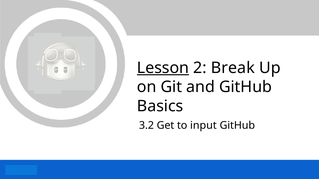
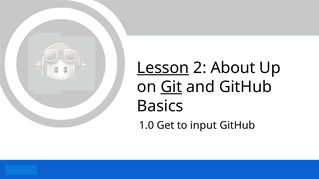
Break: Break -> About (233, 68)
Git underline: none -> present (171, 87)
3.2: 3.2 -> 1.0 (146, 126)
